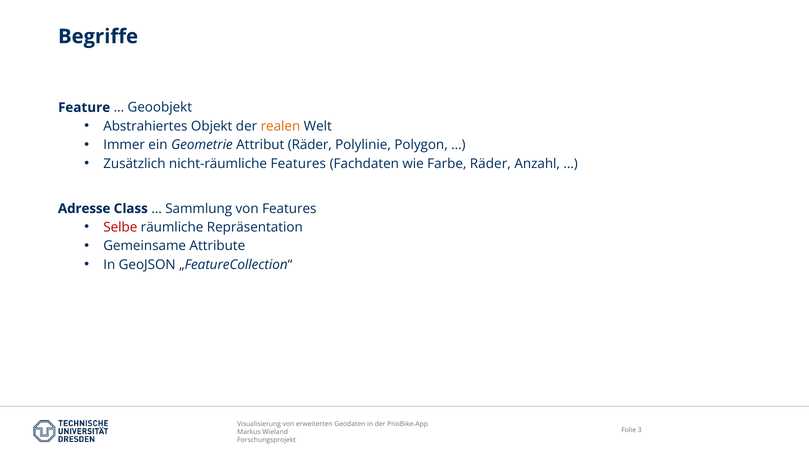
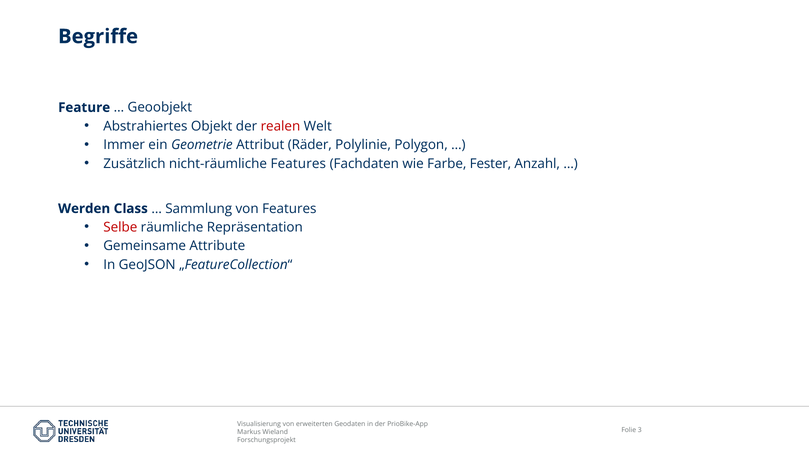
realen colour: orange -> red (280, 126)
Farbe Räder: Räder -> Fester (490, 164)
Adresse: Adresse -> Werden (84, 209)
